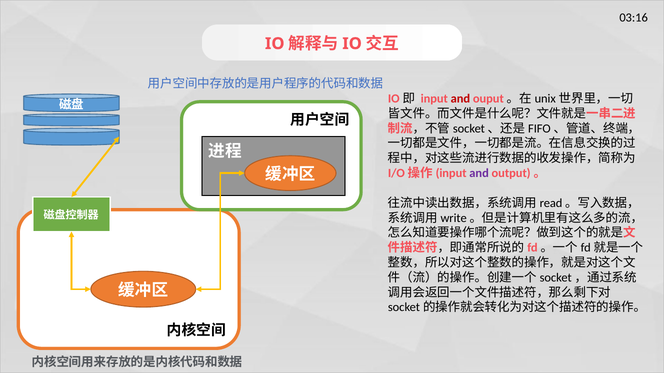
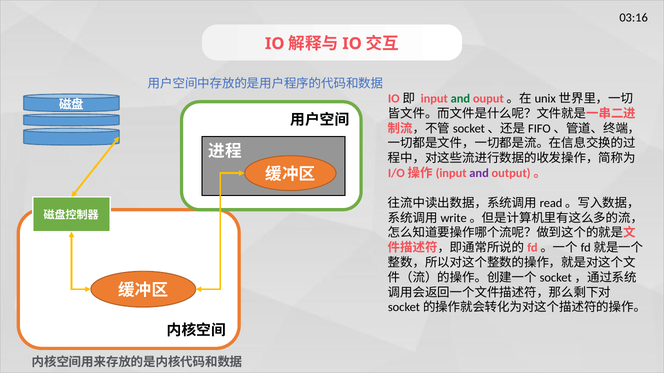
and colour: red -> green (460, 99)
